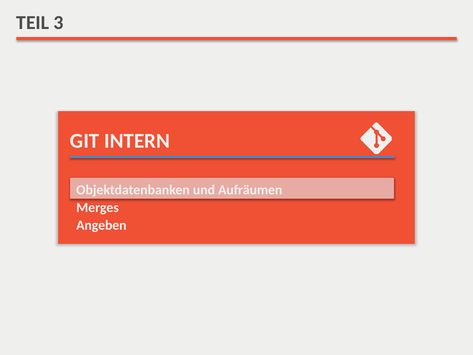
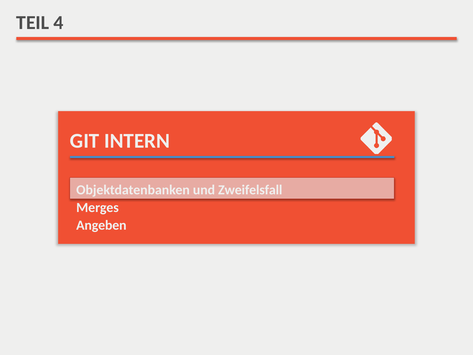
3: 3 -> 4 (59, 23)
Aufräumen: Aufräumen -> Zweifelsfall (250, 190)
